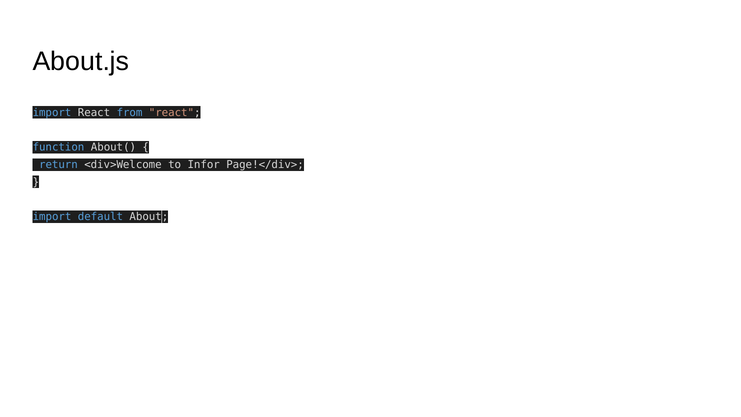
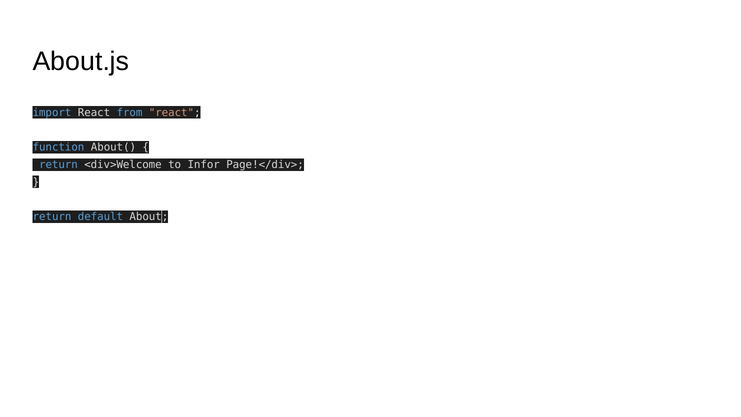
import: import -> return (52, 217)
